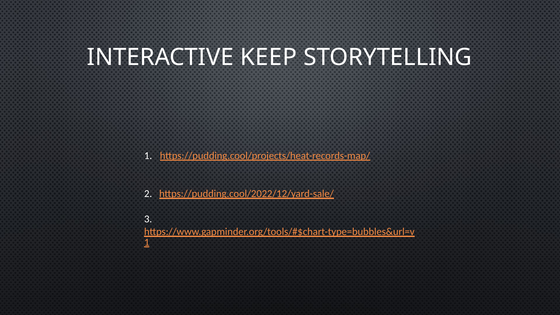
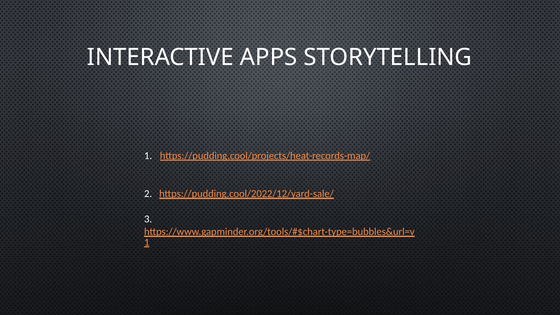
KEEP: KEEP -> APPS (269, 57)
